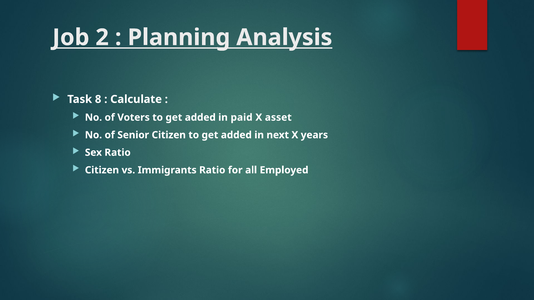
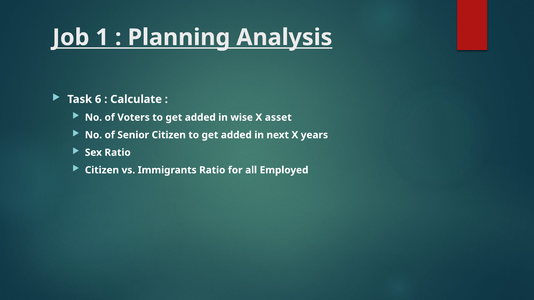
2: 2 -> 1 (102, 37)
8: 8 -> 6 (98, 99)
paid: paid -> wise (242, 118)
